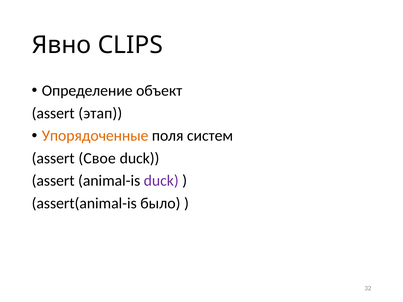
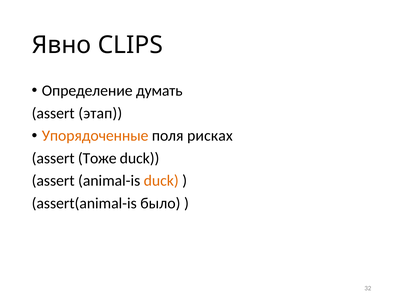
объект: объект -> думать (159, 91)
систем: систем -> рисках (210, 136)
Свое: Свое -> Тоже (97, 158)
duck colour: purple -> orange (161, 181)
